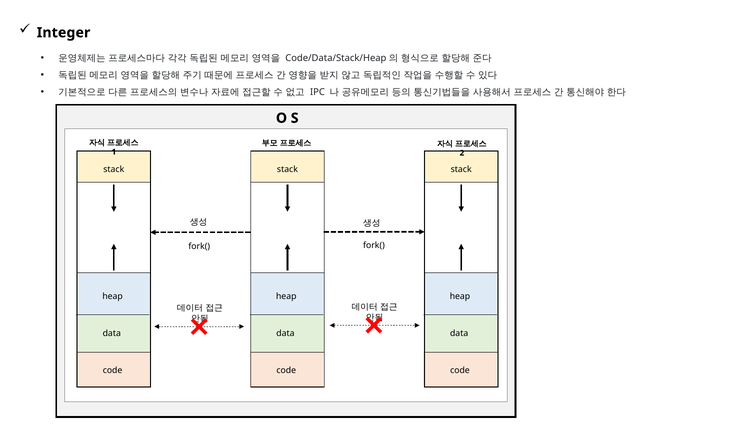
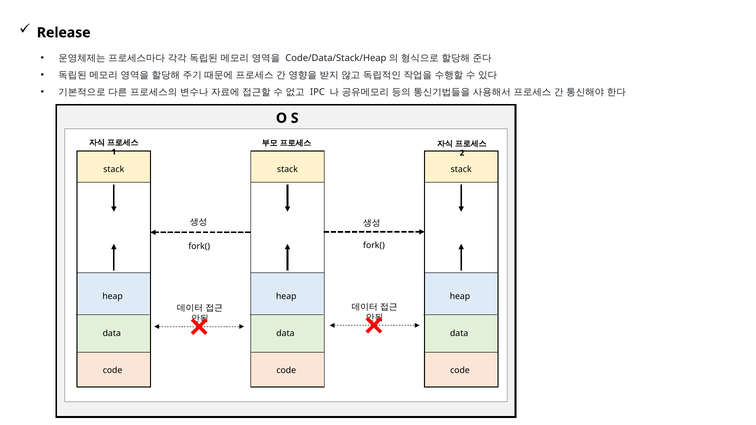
Integer: Integer -> Release (64, 33)
